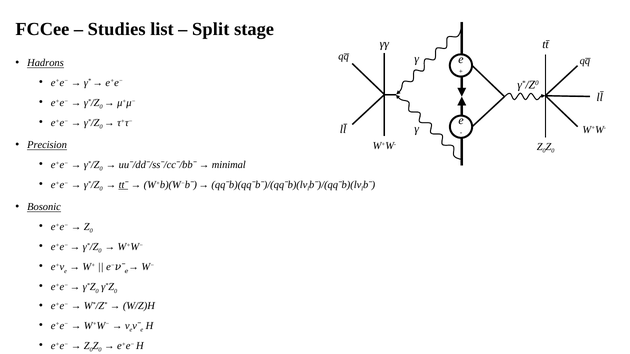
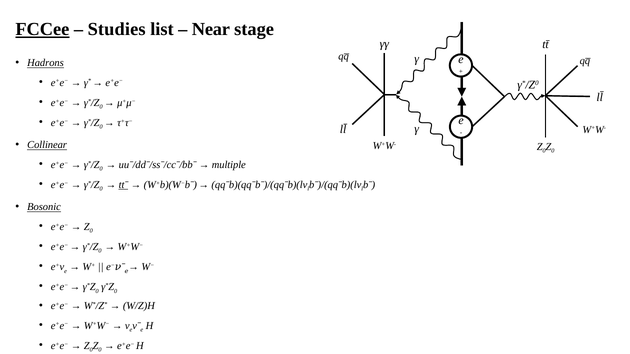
FCCee underline: none -> present (42, 29)
Split: Split -> Near (211, 29)
Precision: Precision -> Collinear (47, 145)
minimal: minimal -> multiple (229, 165)
